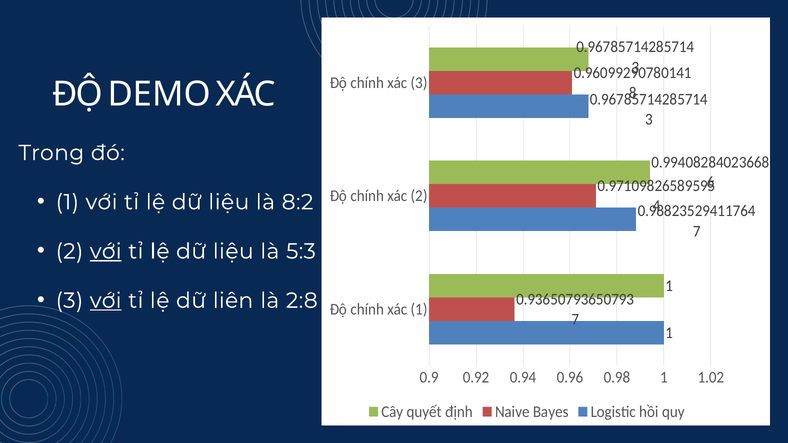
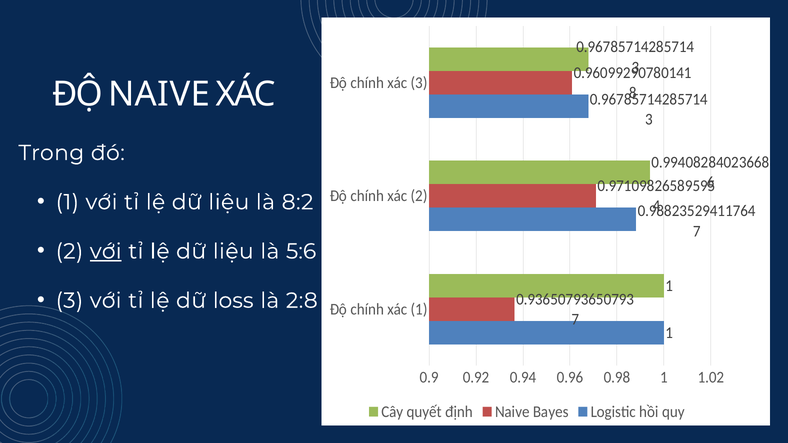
ĐỘ DEMO: DEMO -> NAIVE (159, 94)
5:3: 5:3 -> 5:6 (301, 251)
với underline: present -> none (106, 301)
liên: liên -> loss (233, 301)
